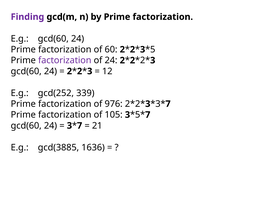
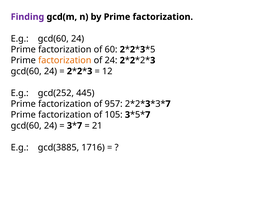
factorization colour: purple -> orange (65, 60)
339: 339 -> 445 (85, 93)
976: 976 -> 957 (114, 104)
1636: 1636 -> 1716 (93, 147)
